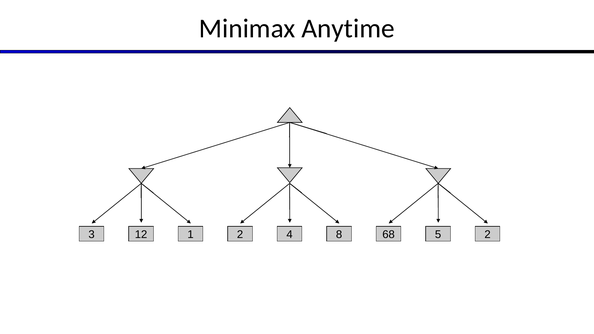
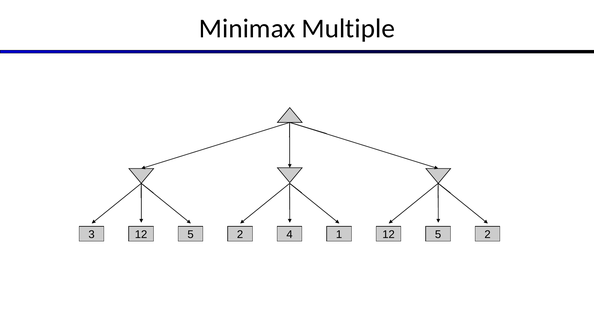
Anytime: Anytime -> Multiple (348, 28)
12 1: 1 -> 5 (191, 235)
8: 8 -> 1 (339, 235)
2 68: 68 -> 12 (389, 235)
